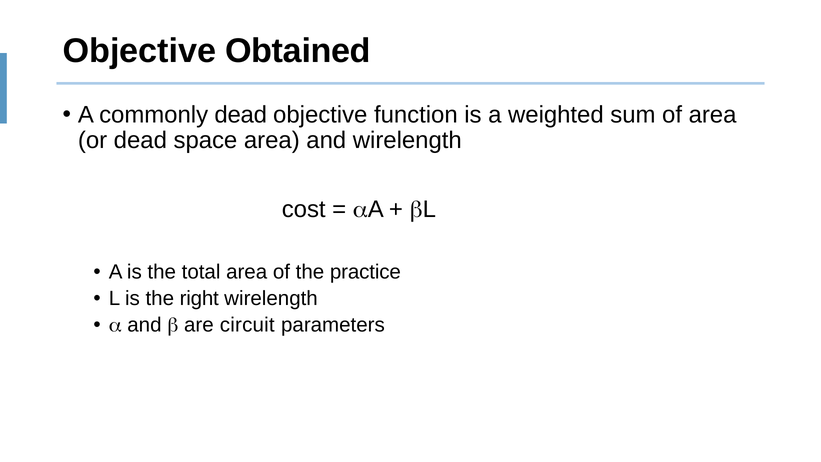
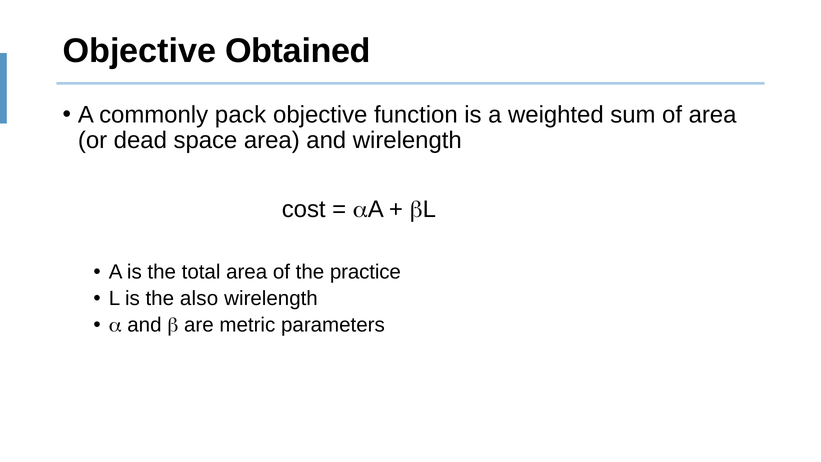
commonly dead: dead -> pack (240, 115)
right: right -> also (199, 299)
circuit: circuit -> metric (247, 325)
